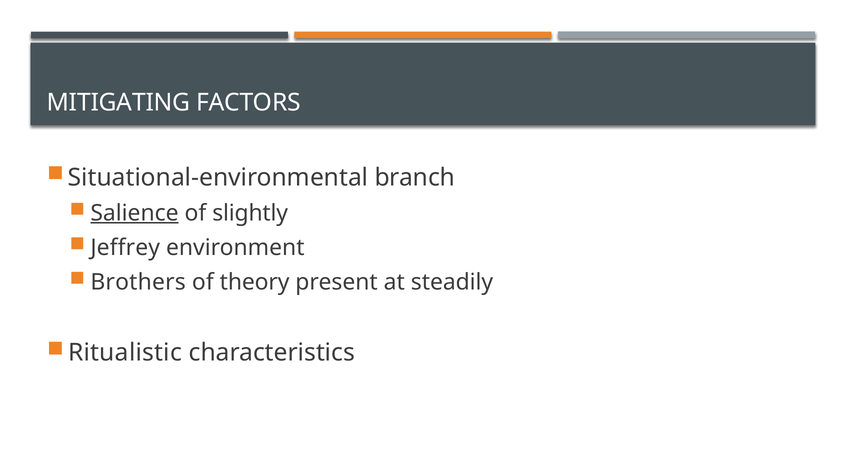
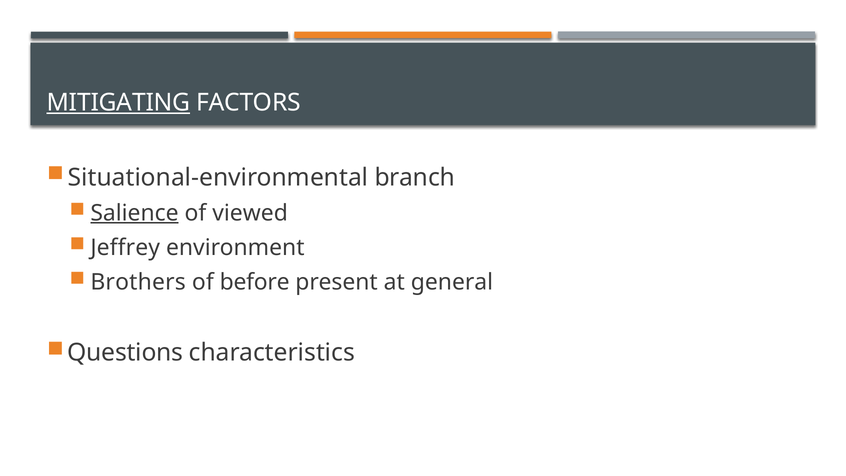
MITIGATING underline: none -> present (118, 103)
slightly: slightly -> viewed (250, 213)
theory: theory -> before (255, 282)
steadily: steadily -> general (452, 282)
Ritualistic: Ritualistic -> Questions (125, 353)
